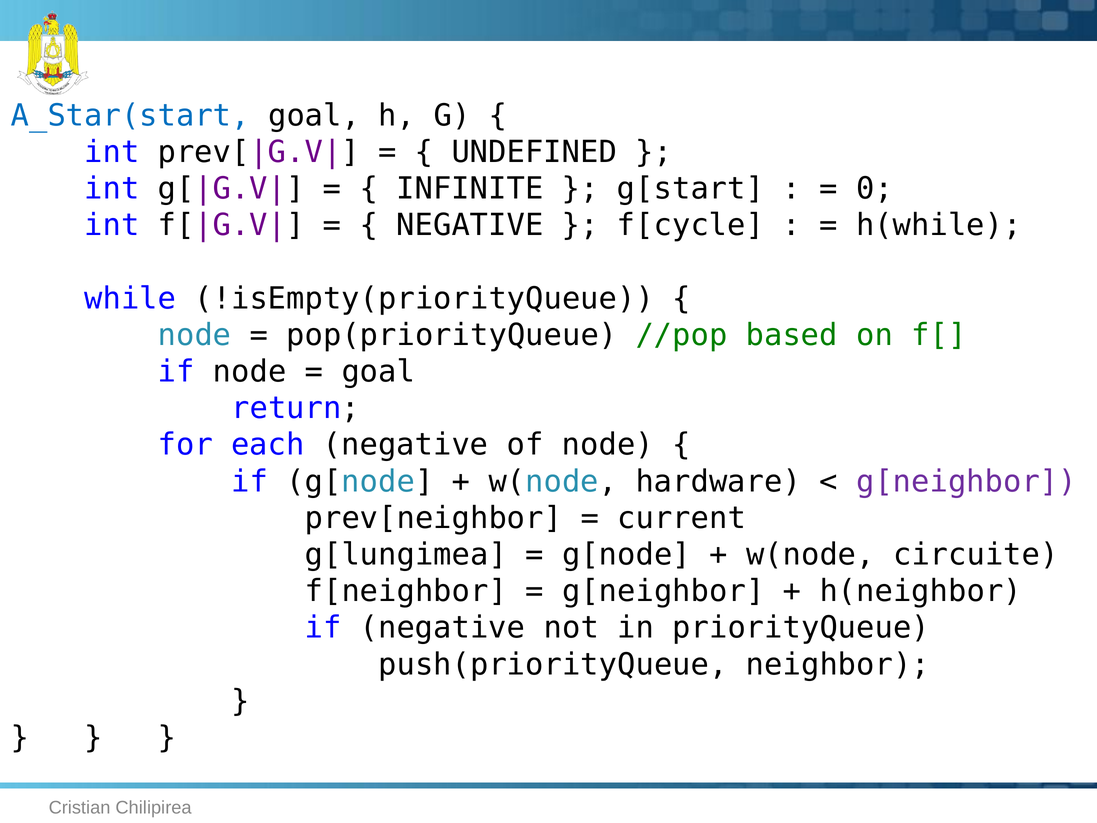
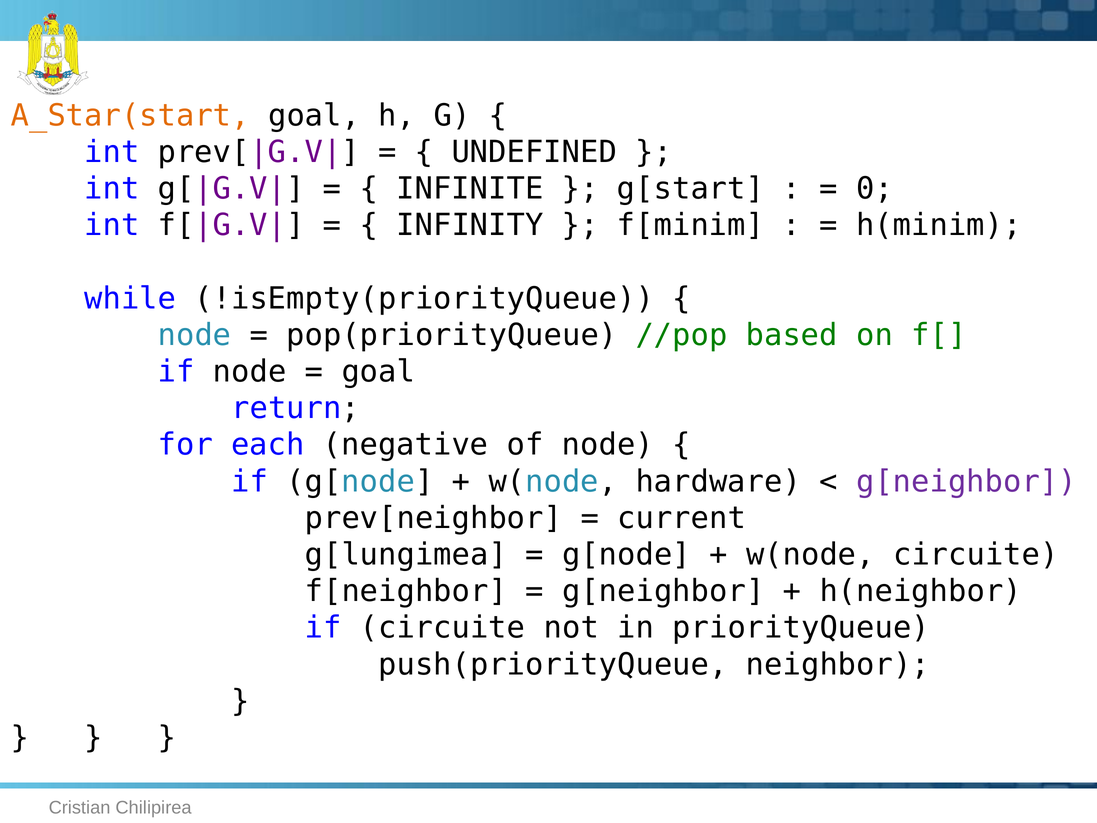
A_Star(start colour: blue -> orange (130, 116)
NEGATIVE: NEGATIVE -> INFINITY (470, 225)
f[cycle: f[cycle -> f[minim (691, 225)
h(while: h(while -> h(minim (939, 225)
if negative: negative -> circuite (443, 628)
